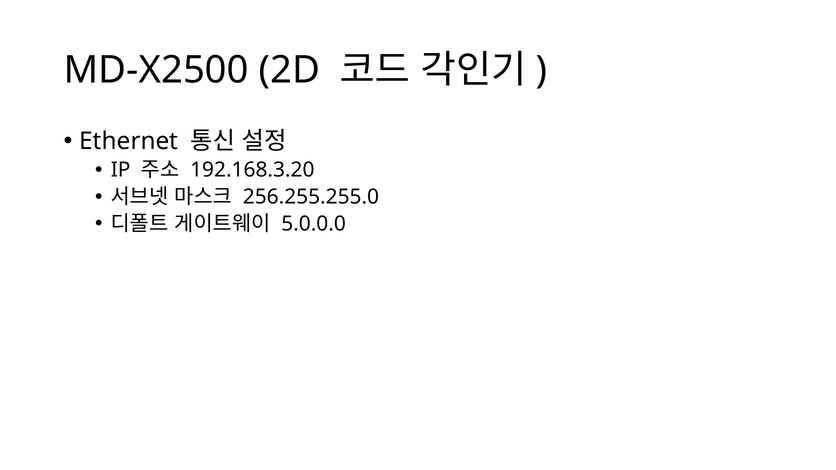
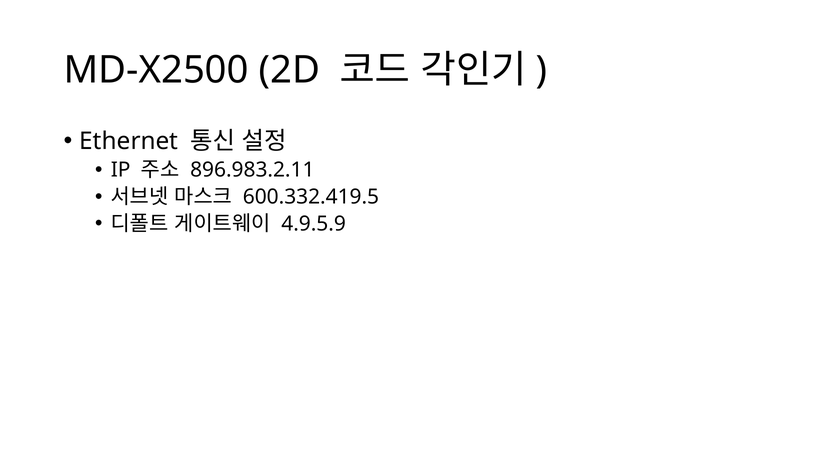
192.168.3.20: 192.168.3.20 -> 896.983.2.11 (252, 170)
256.255.255.0: 256.255.255.0 -> 600.332.419.5 (311, 197)
5.0.0.0: 5.0.0.0 -> 4.9.5.9 (314, 224)
